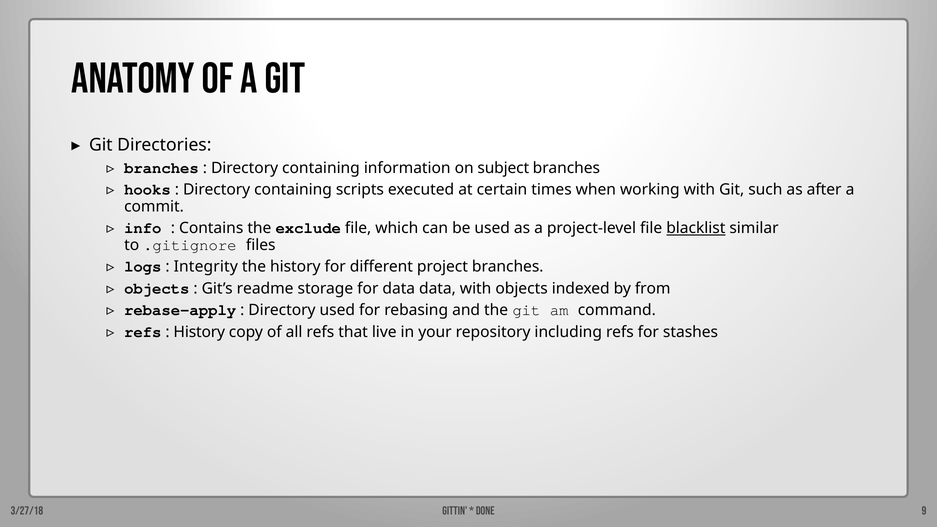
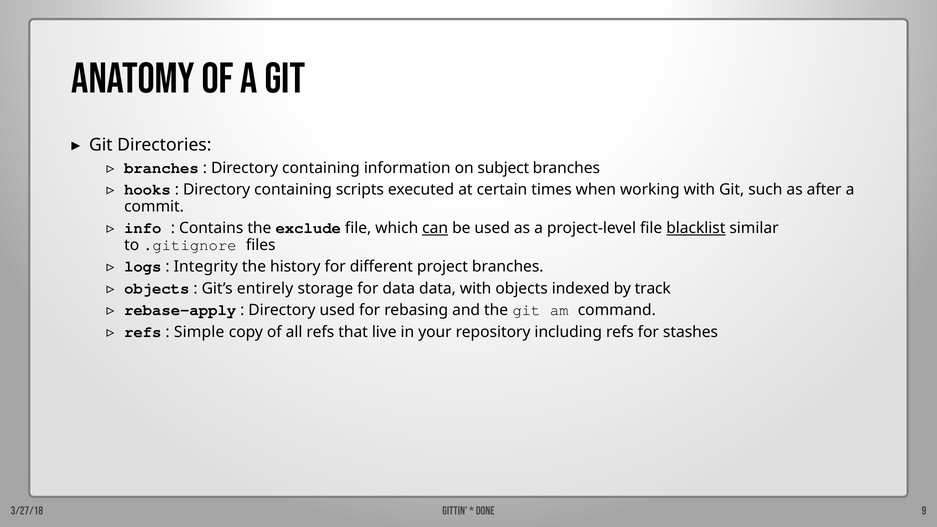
can underline: none -> present (435, 228)
readme: readme -> entirely (265, 289)
from: from -> track (653, 289)
History: History -> Simple (199, 332)
